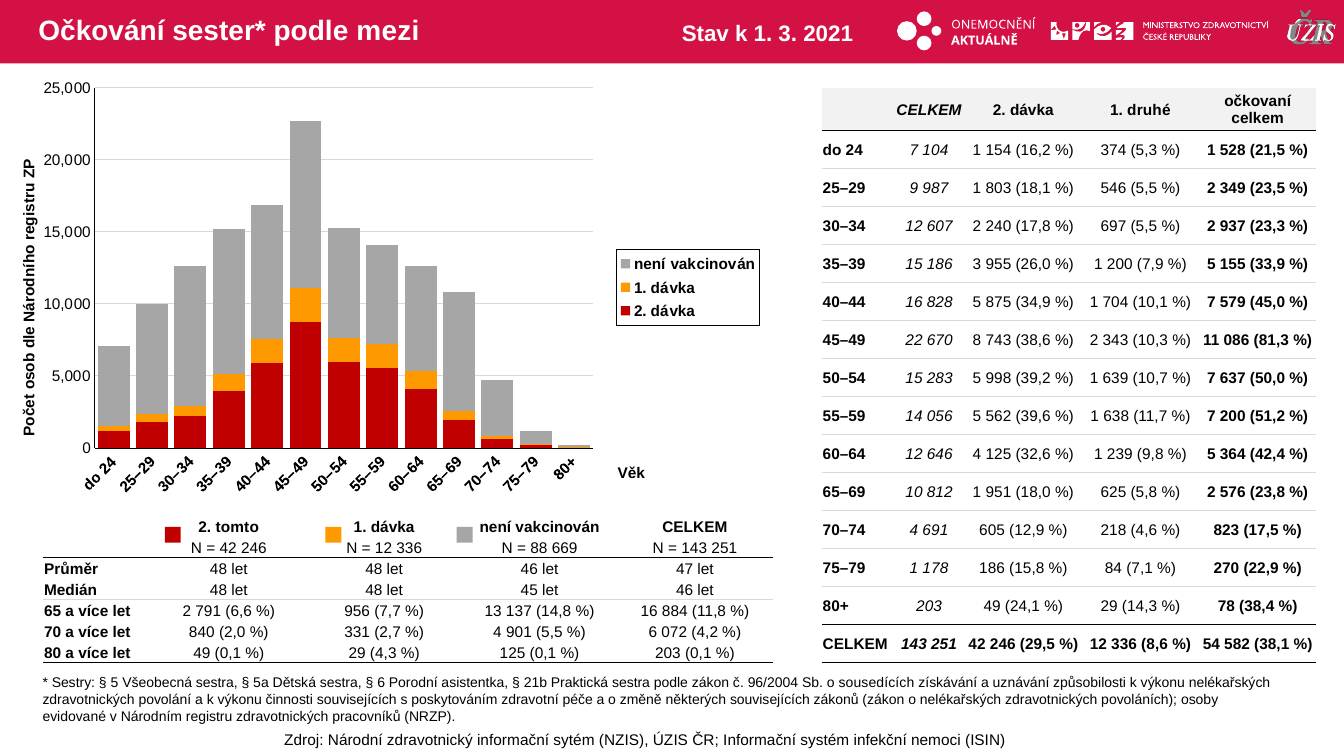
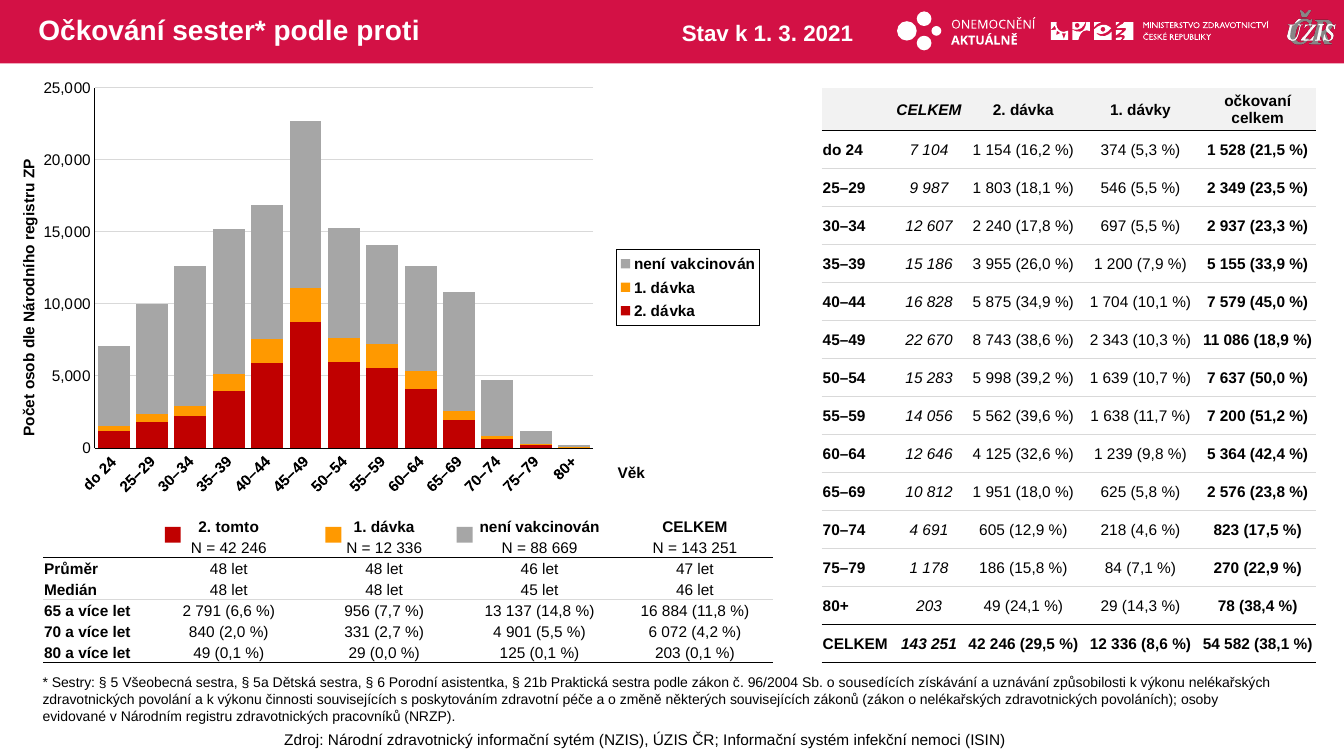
mezi: mezi -> proti (388, 32)
druhé: druhé -> dávky (1149, 110)
81,3: 81,3 -> 18,9 (1271, 340)
4,3: 4,3 -> 0,0 (383, 653)
